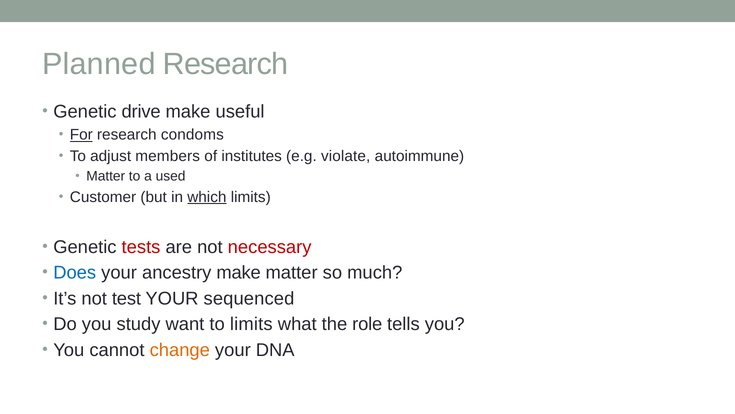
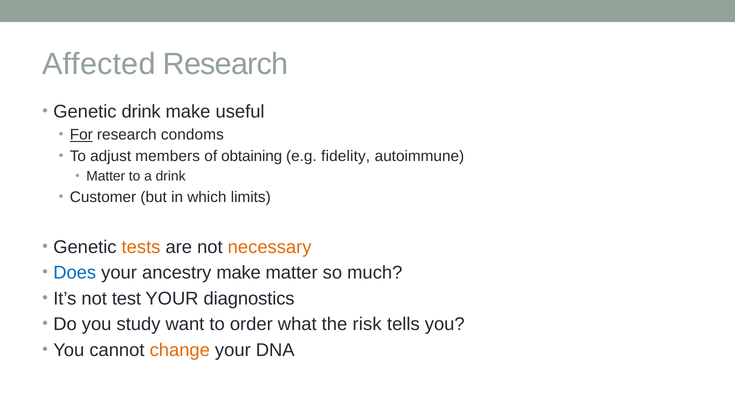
Planned: Planned -> Affected (99, 64)
Genetic drive: drive -> drink (141, 112)
institutes: institutes -> obtaining (252, 156)
violate: violate -> fidelity (346, 156)
a used: used -> drink (171, 176)
which underline: present -> none (207, 197)
tests colour: red -> orange (141, 247)
necessary colour: red -> orange (270, 247)
sequenced: sequenced -> diagnostics (249, 298)
to limits: limits -> order (251, 324)
role: role -> risk (367, 324)
